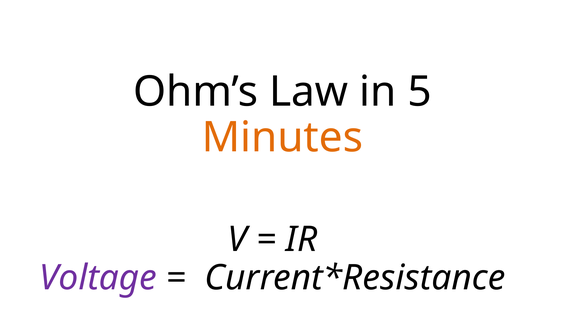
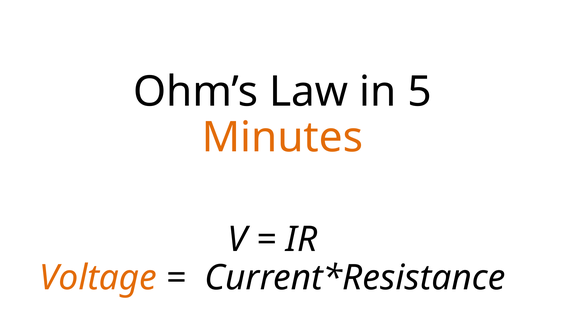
Voltage colour: purple -> orange (98, 278)
